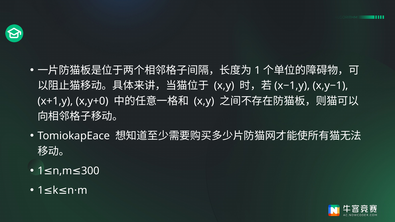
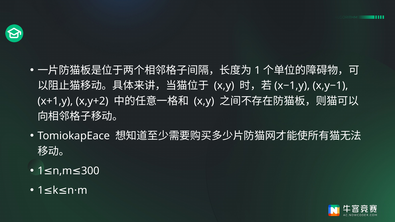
x,y+0: x,y+0 -> x,y+2 (92, 101)
